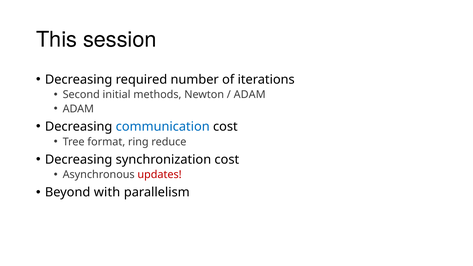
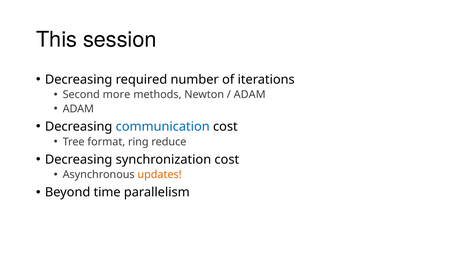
initial: initial -> more (117, 95)
updates colour: red -> orange (160, 175)
with: with -> time (107, 192)
